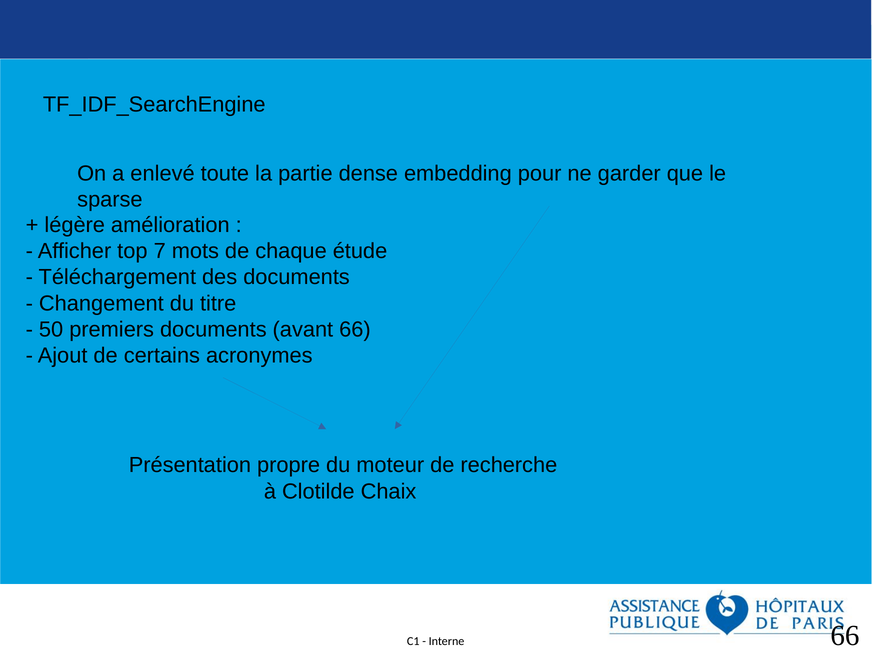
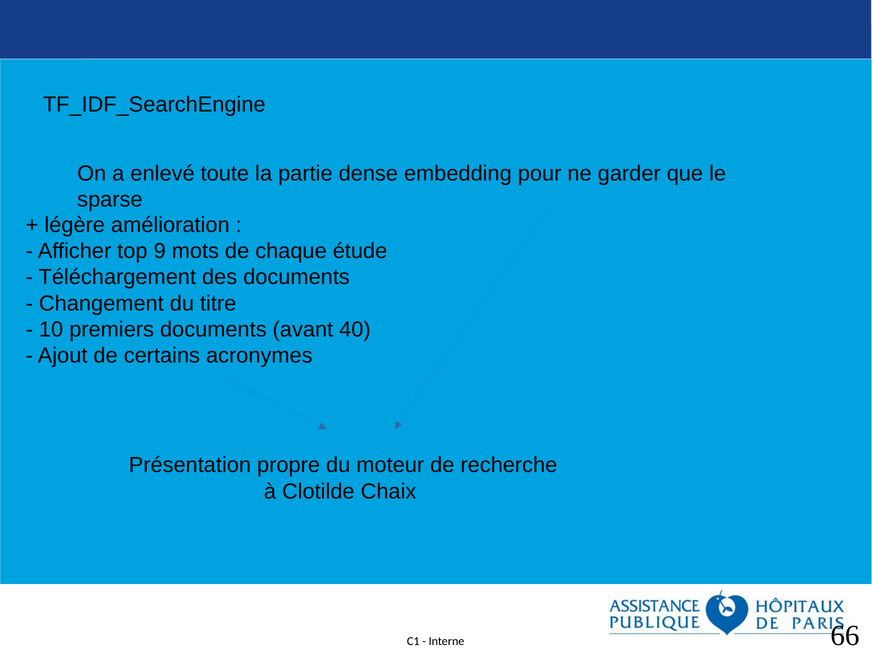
7: 7 -> 9 (160, 251)
50: 50 -> 10 (51, 329)
avant 66: 66 -> 40 (355, 329)
